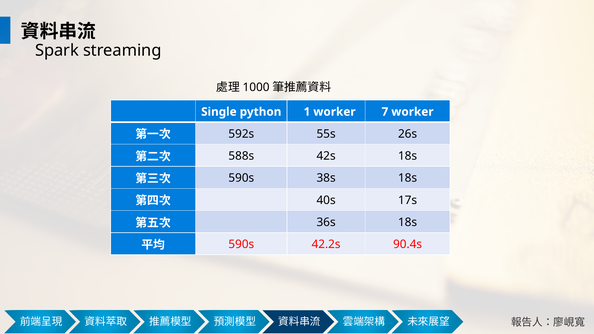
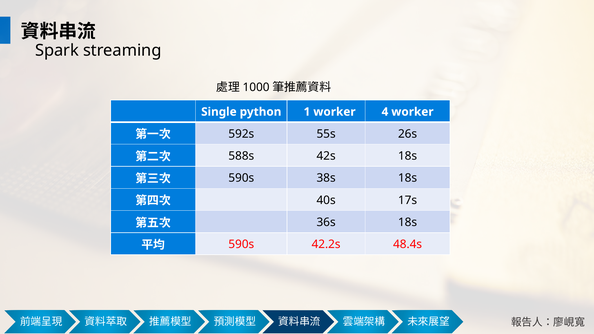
7: 7 -> 4 (385, 112)
90.4s: 90.4s -> 48.4s (408, 244)
